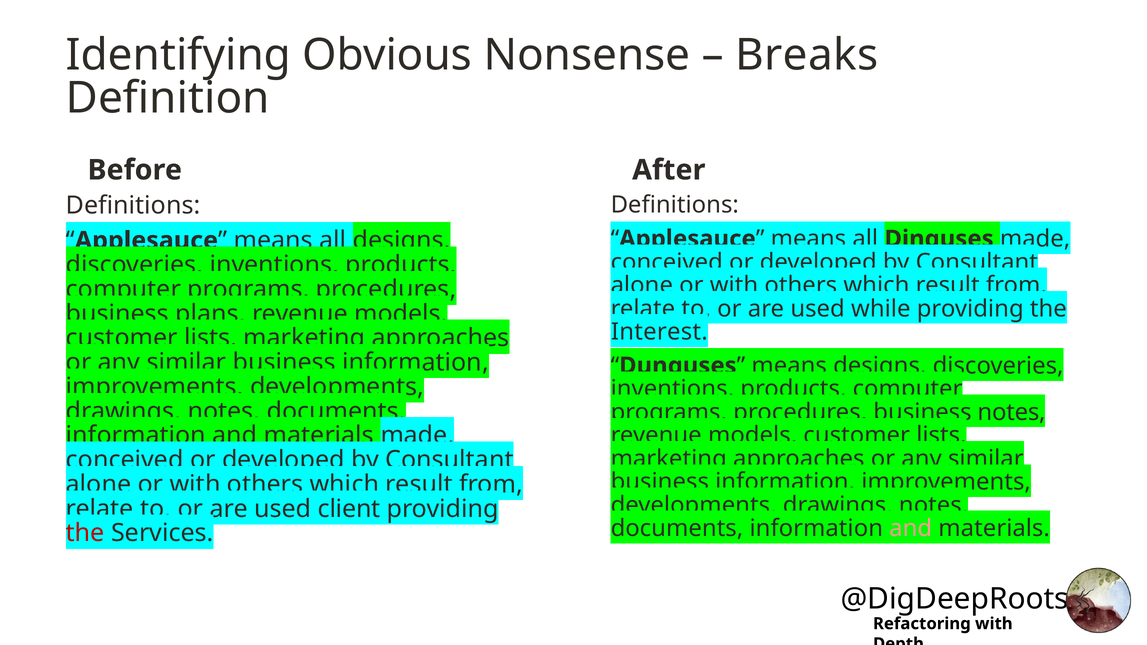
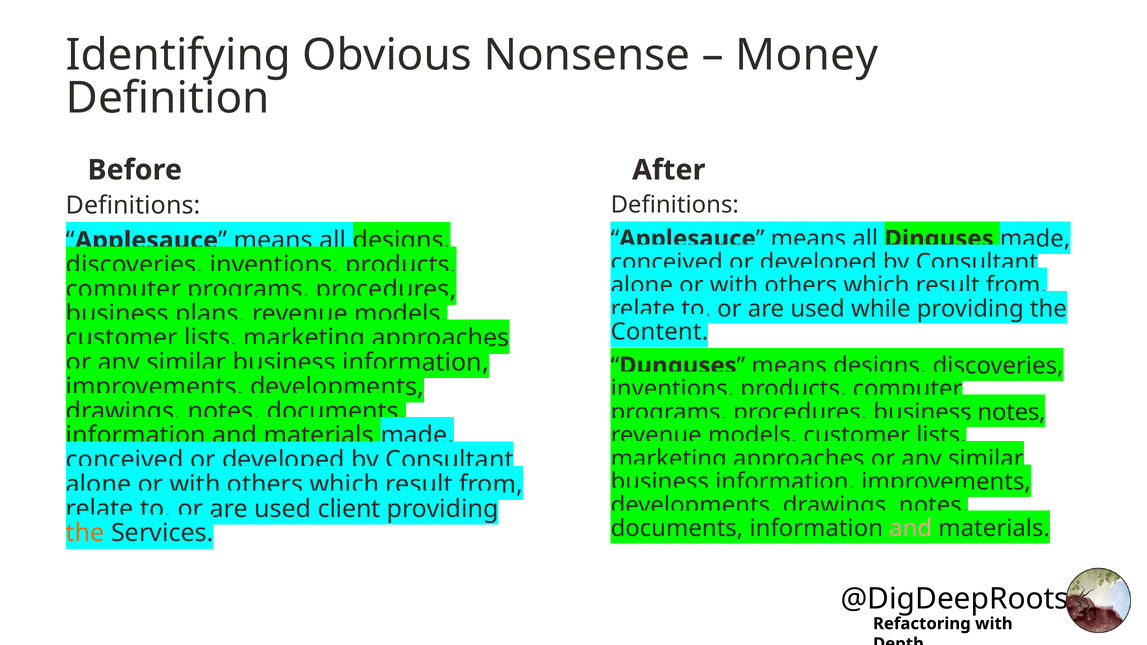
Breaks: Breaks -> Money (807, 55)
Interest: Interest -> Content (659, 332)
the colour: red -> orange (85, 533)
